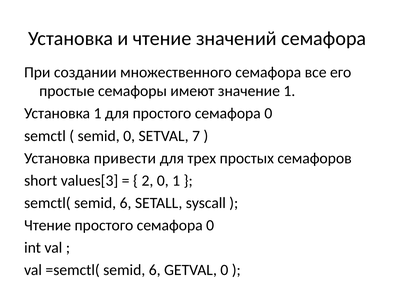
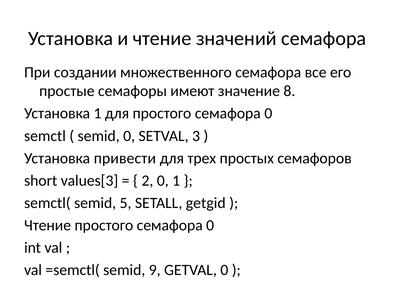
значение 1: 1 -> 8 (289, 91)
7: 7 -> 3 (196, 136)
semctl( semid 6: 6 -> 5 (126, 203)
syscall: syscall -> getgid (206, 203)
=semctl( semid 6: 6 -> 9 (155, 270)
